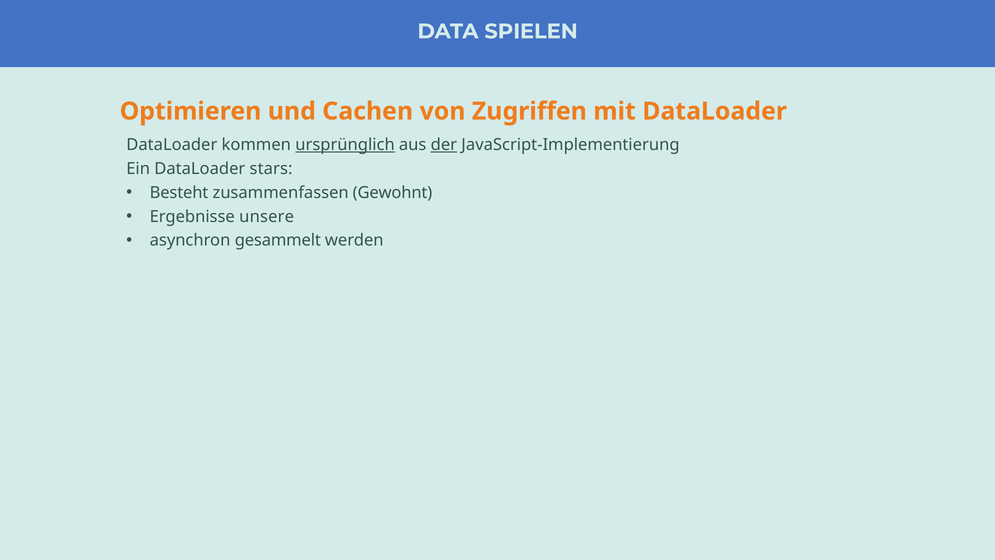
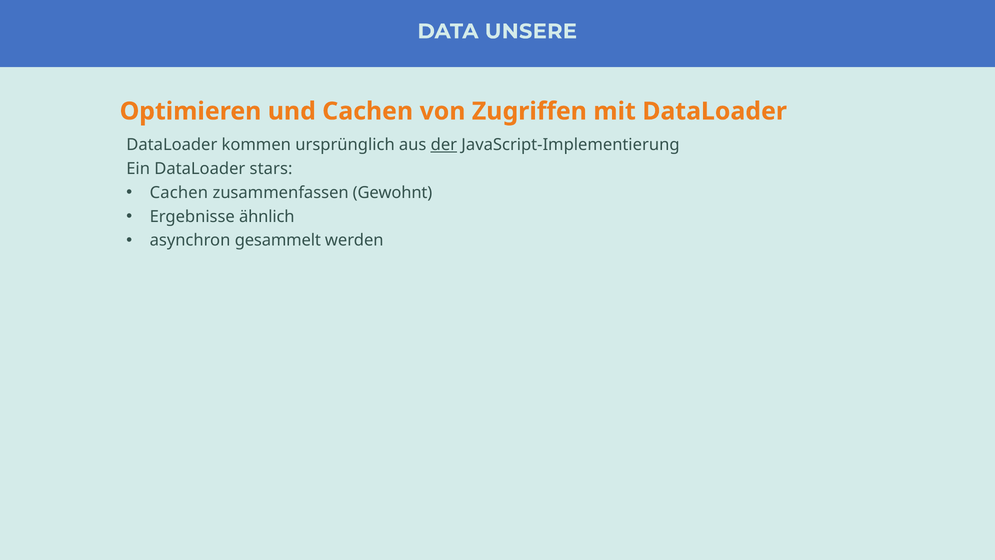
SPIELEN: SPIELEN -> UNSERE (531, 31)
ursprünglich underline: present -> none (345, 145)
Besteht: Besteht -> Cachen (179, 193)
unsere: unsere -> ähnlich (267, 216)
